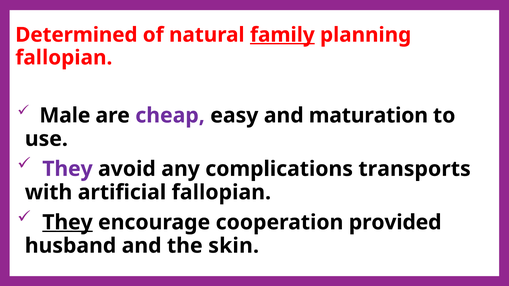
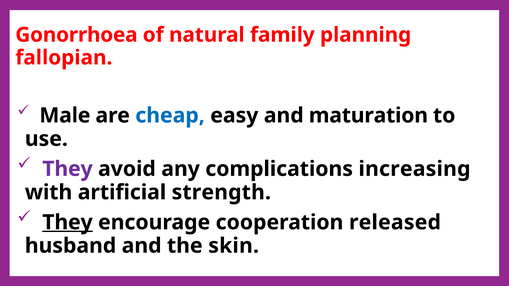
Determined: Determined -> Gonorrhoea (76, 35)
family underline: present -> none (282, 35)
cheap colour: purple -> blue (170, 116)
transports: transports -> increasing (414, 169)
artificial fallopian: fallopian -> strength (221, 193)
provided: provided -> released (395, 223)
